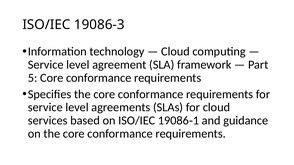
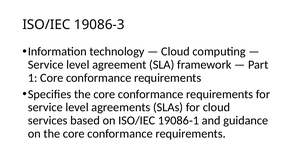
5: 5 -> 1 (33, 78)
